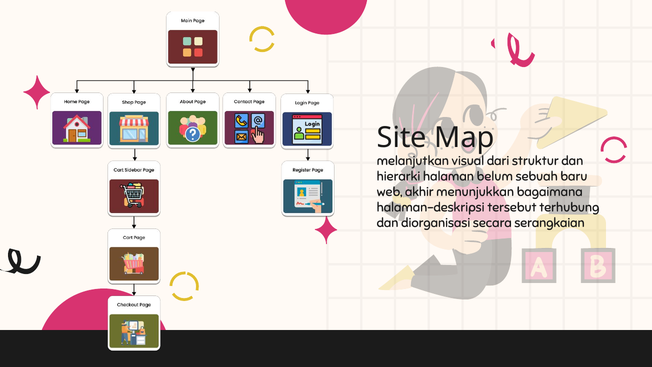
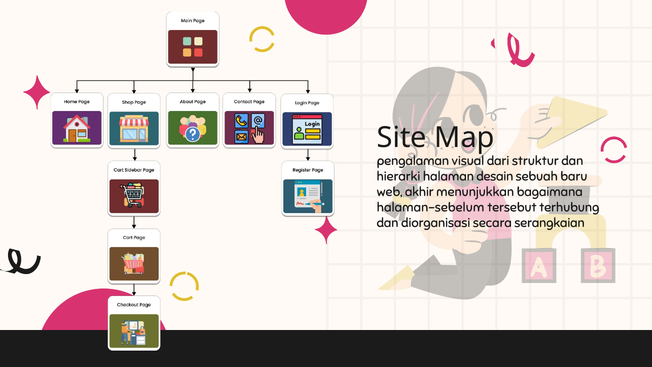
melanjutkan: melanjutkan -> pengalaman (413, 161)
belum: belum -> desain (495, 176)
halaman-deskripsi: halaman-deskripsi -> halaman-sebelum (431, 207)
